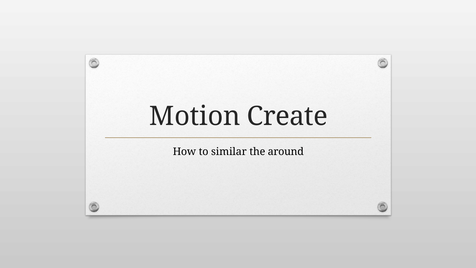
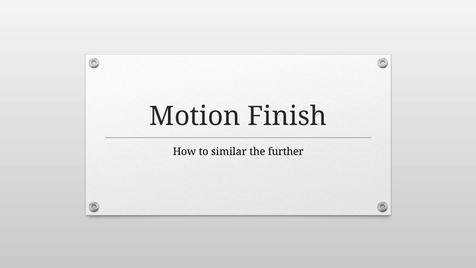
Create: Create -> Finish (287, 116)
around: around -> further (286, 152)
